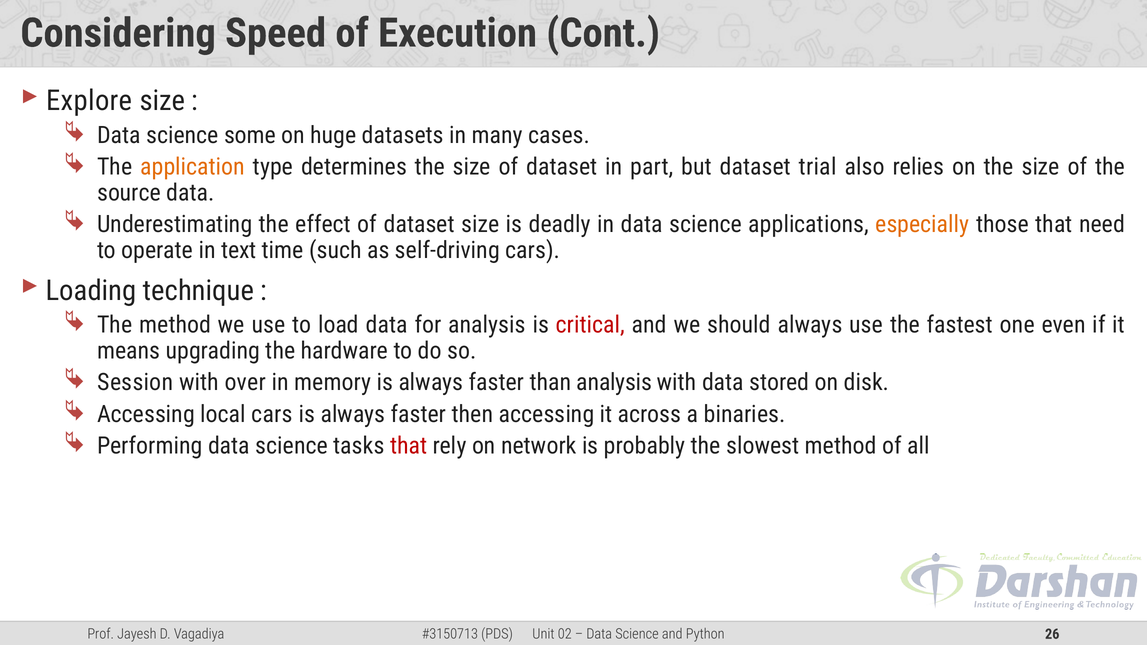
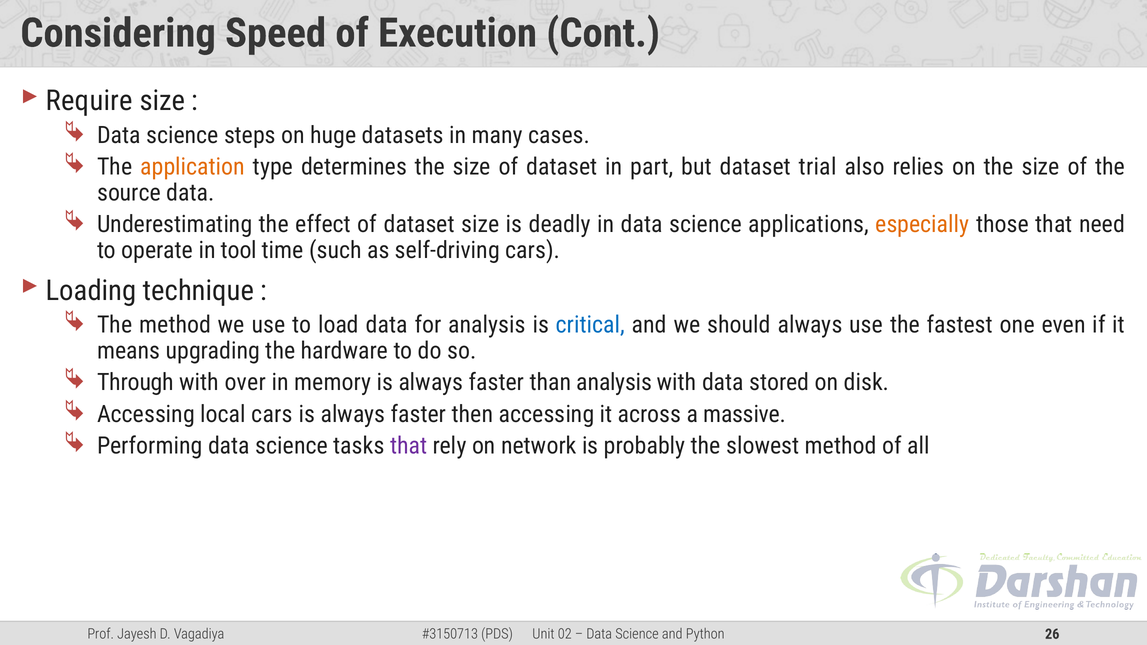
Explore: Explore -> Require (89, 101)
some: some -> steps (250, 135)
text: text -> tool (239, 250)
critical colour: red -> blue (590, 325)
Session: Session -> Through (136, 383)
binaries: binaries -> massive (745, 414)
that colour: red -> purple (409, 446)
